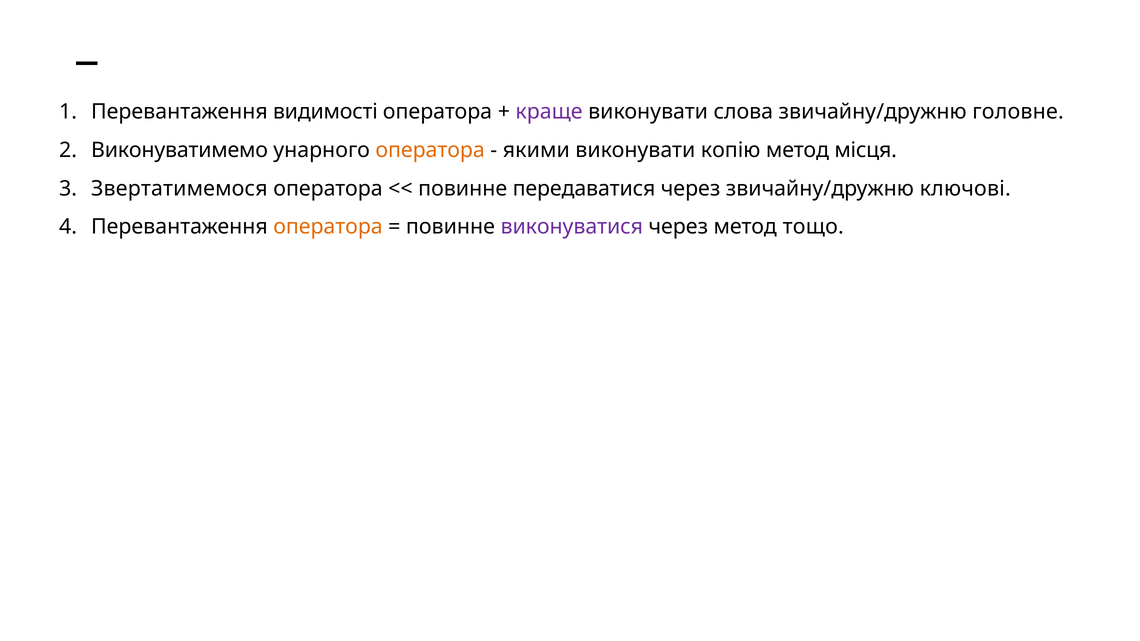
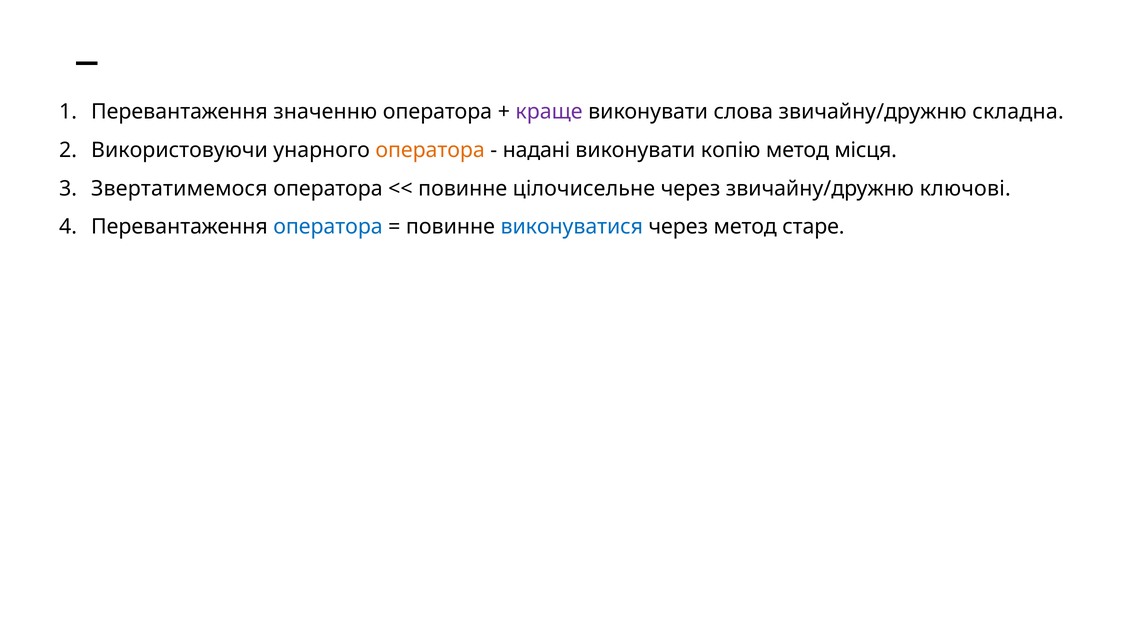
видимості: видимості -> значенню (325, 112)
головне: головне -> складна (1018, 112)
Виконуватимемо: Виконуватимемо -> Використовуючи (179, 150)
якими: якими -> надані (536, 150)
передаватися: передаватися -> цілочисельне (584, 189)
оператора colour: orange -> blue (328, 227)
виконуватися colour: purple -> blue (572, 227)
тощо: тощо -> старе (813, 227)
